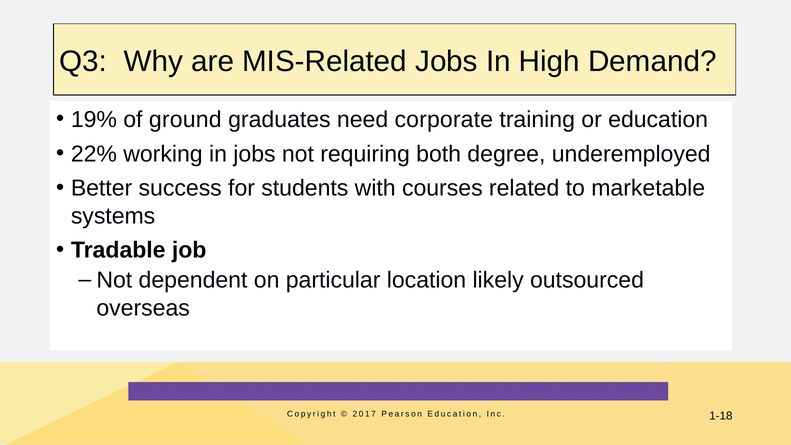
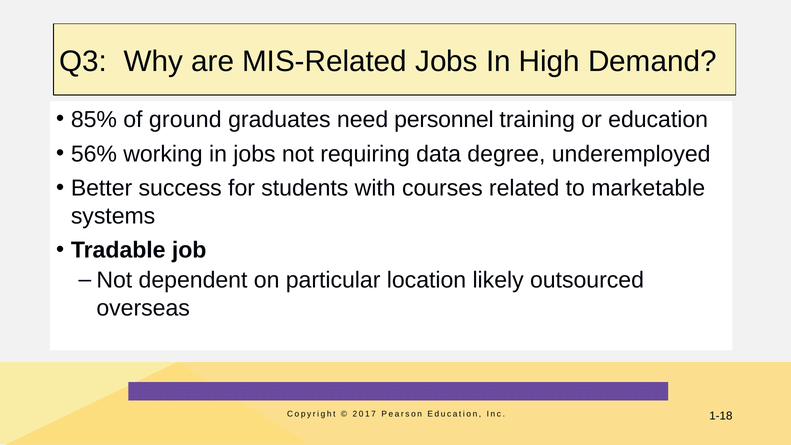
19%: 19% -> 85% (94, 120)
corporate: corporate -> personnel (444, 120)
22%: 22% -> 56% (94, 154)
both: both -> data (439, 154)
